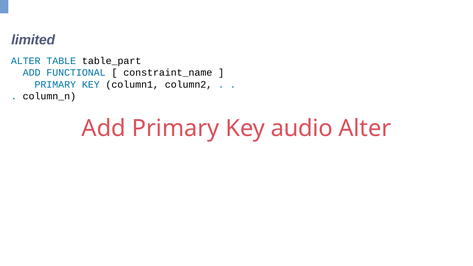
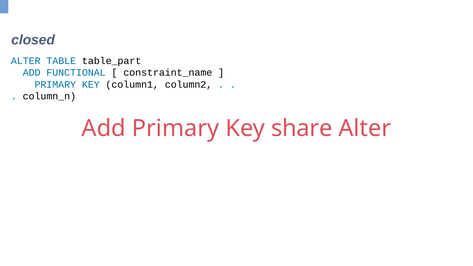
limited: limited -> closed (33, 40)
audio: audio -> share (302, 128)
